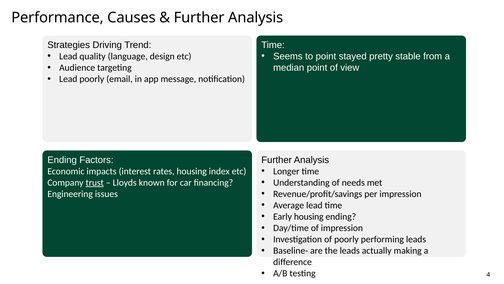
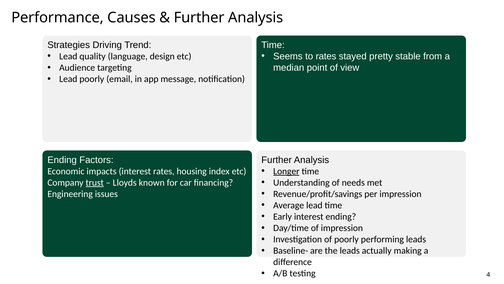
to point: point -> rates (326, 56)
Longer underline: none -> present (286, 171)
Early housing: housing -> interest (309, 216)
